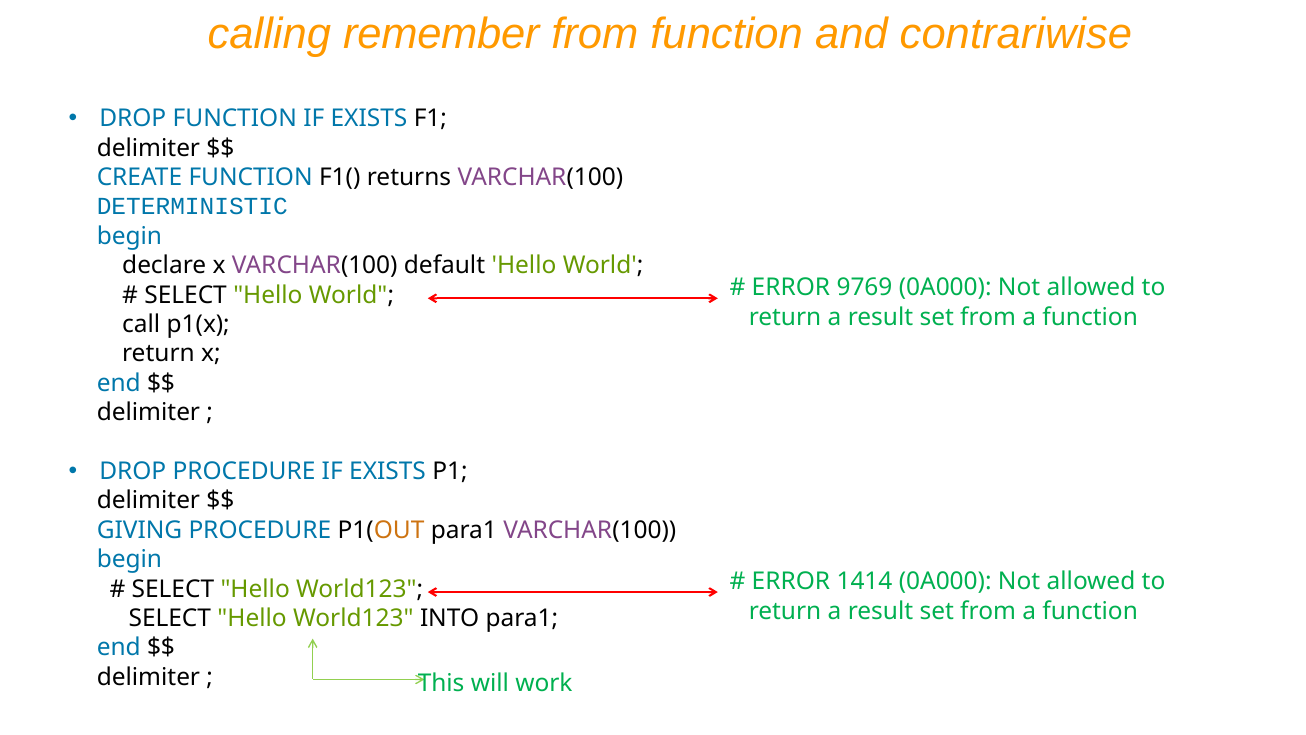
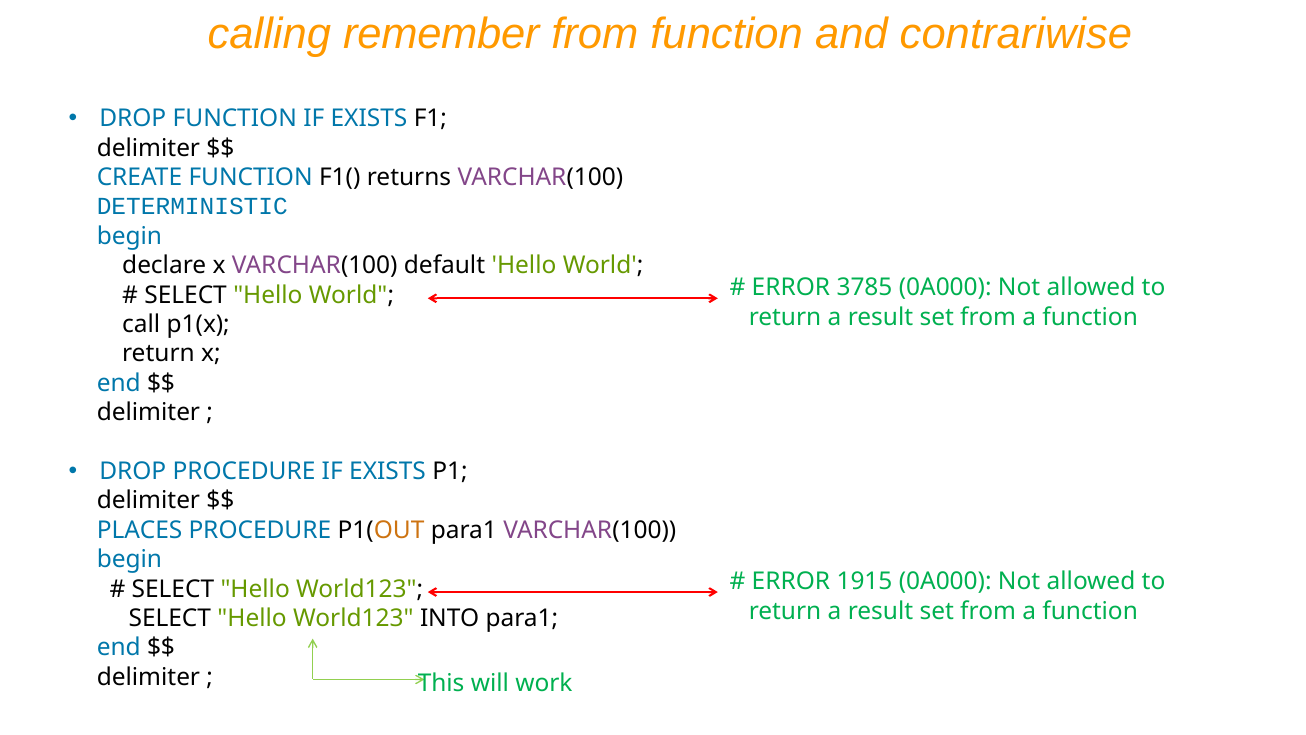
9769: 9769 -> 3785 (865, 288)
GIVING: GIVING -> PLACES (140, 530)
1414: 1414 -> 1915 (865, 581)
